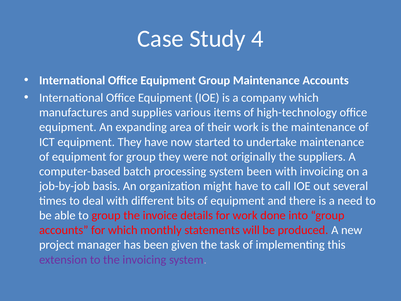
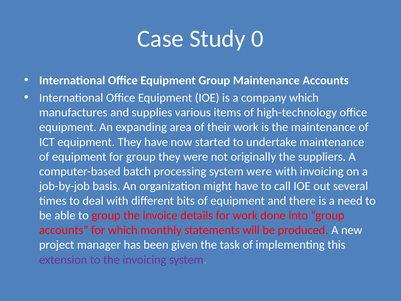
4: 4 -> 0 (257, 39)
system been: been -> were (259, 171)
